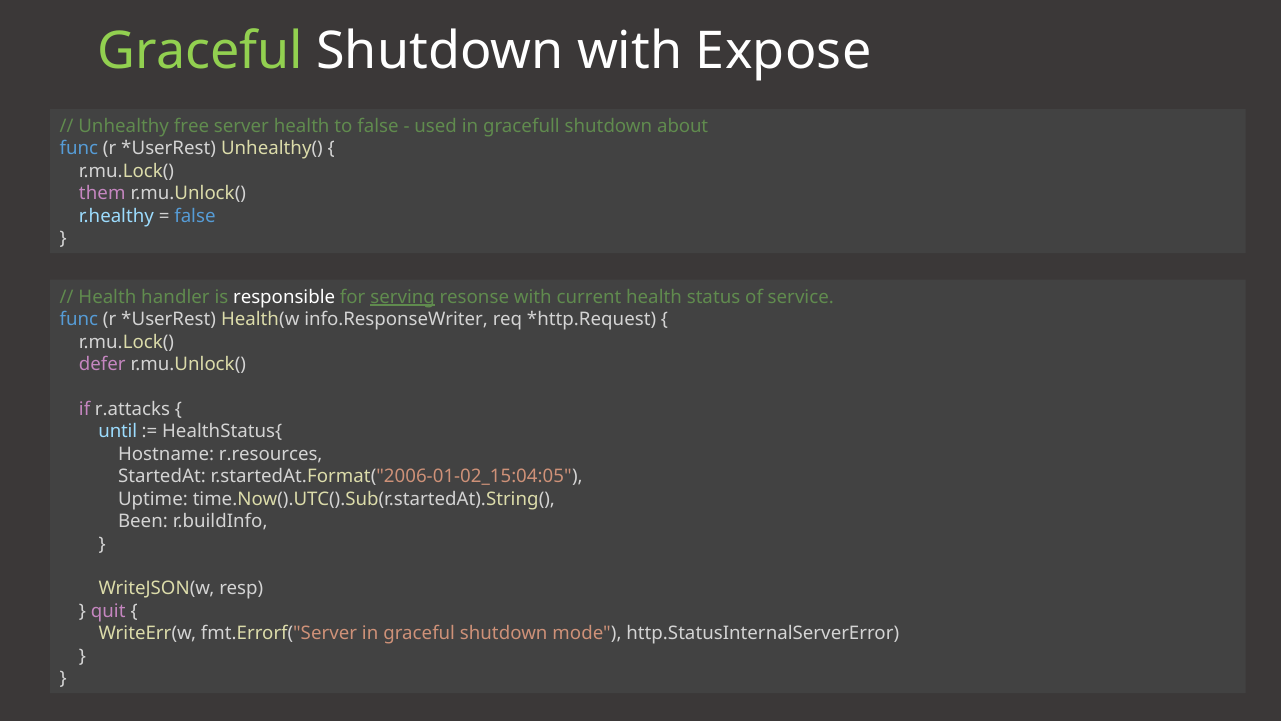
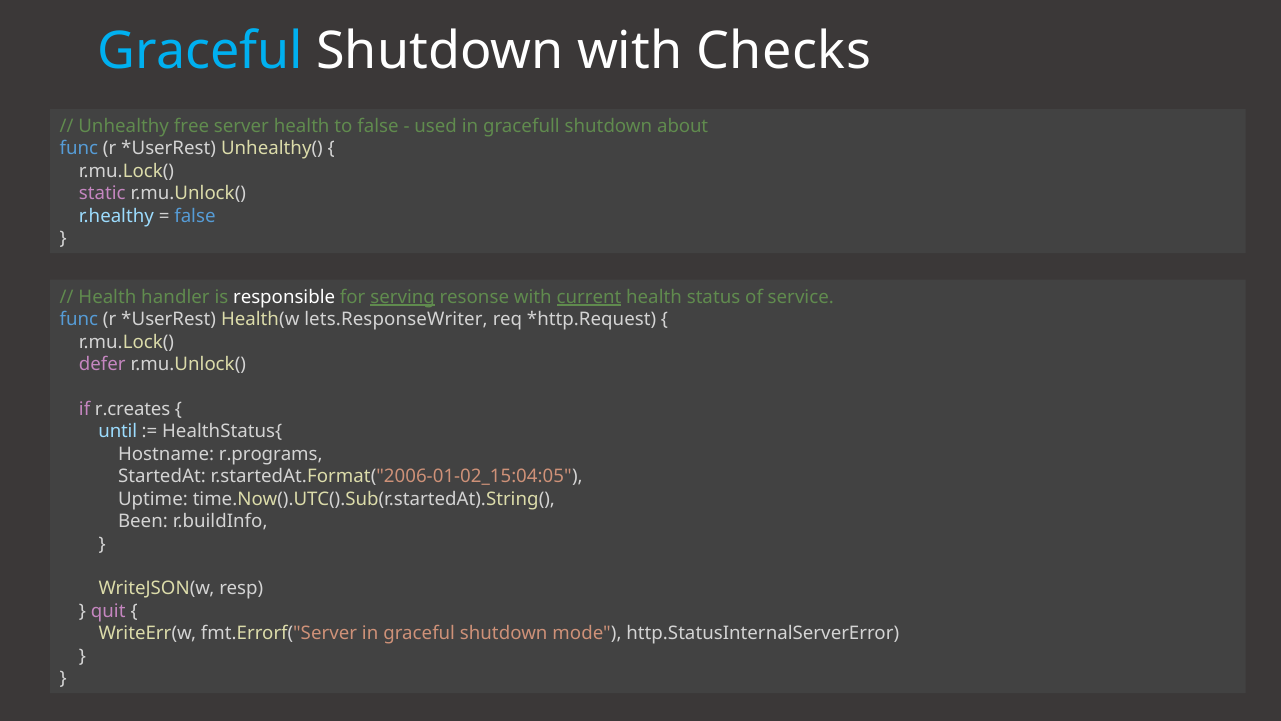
Graceful colour: light green -> light blue (200, 52)
Expose: Expose -> Checks (784, 52)
them: them -> static (102, 193)
current underline: none -> present (589, 297)
info.ResponseWriter: info.ResponseWriter -> lets.ResponseWriter (396, 319)
r.attacks: r.attacks -> r.creates (133, 409)
r.resources: r.resources -> r.programs (271, 454)
